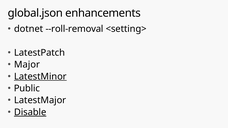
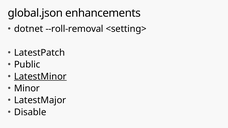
Major: Major -> Public (27, 65)
Public: Public -> Minor (27, 89)
Disable underline: present -> none (30, 112)
